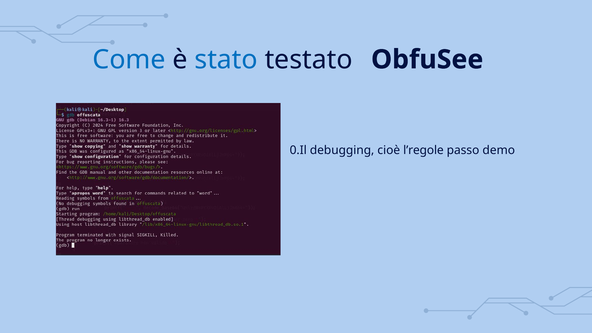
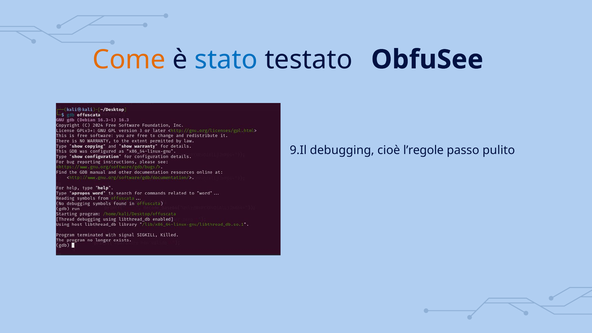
Come colour: blue -> orange (129, 60)
0.Il: 0.Il -> 9.Il (298, 150)
demo: demo -> pulito (499, 150)
